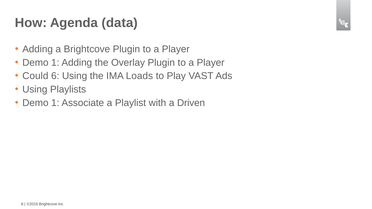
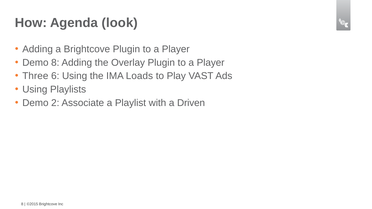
data: data -> look (120, 23)
1: 1 -> 8 (55, 63)
Could: Could -> Three (35, 76)
1: 1 -> 2 (55, 103)
